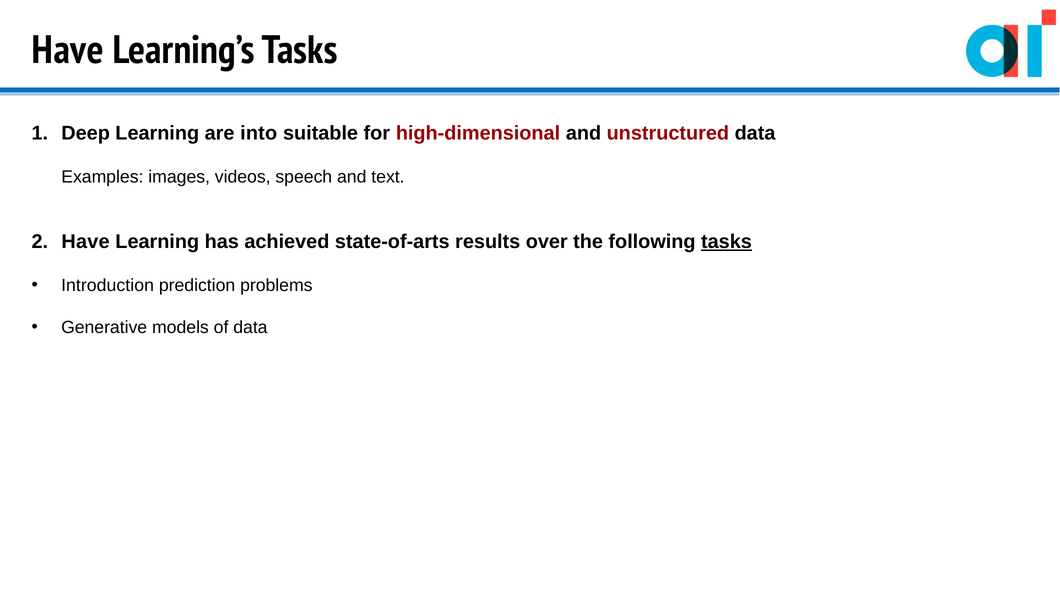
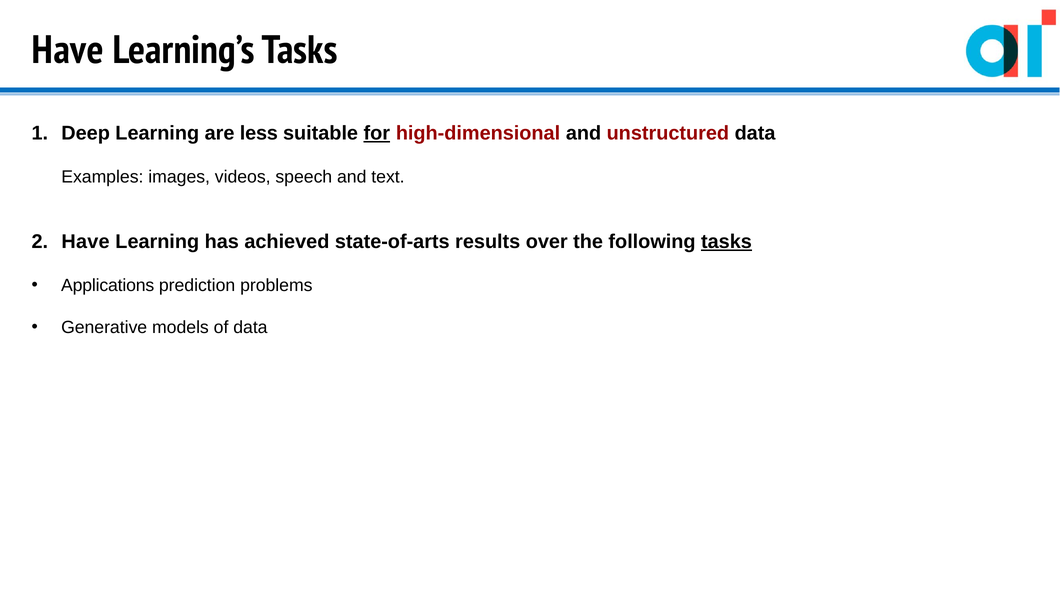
into: into -> less (259, 133)
for underline: none -> present (377, 133)
Introduction: Introduction -> Applications (108, 285)
